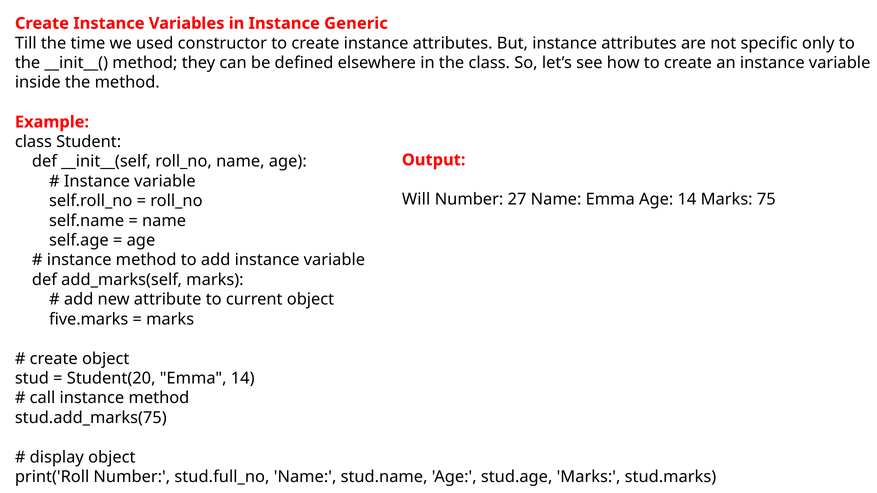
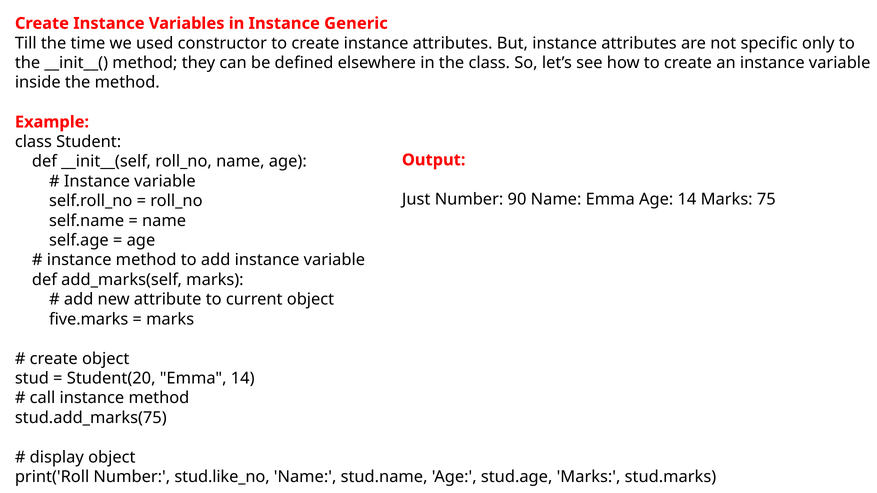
Will: Will -> Just (416, 199)
27: 27 -> 90 (517, 199)
stud.full_no: stud.full_no -> stud.like_no (222, 477)
